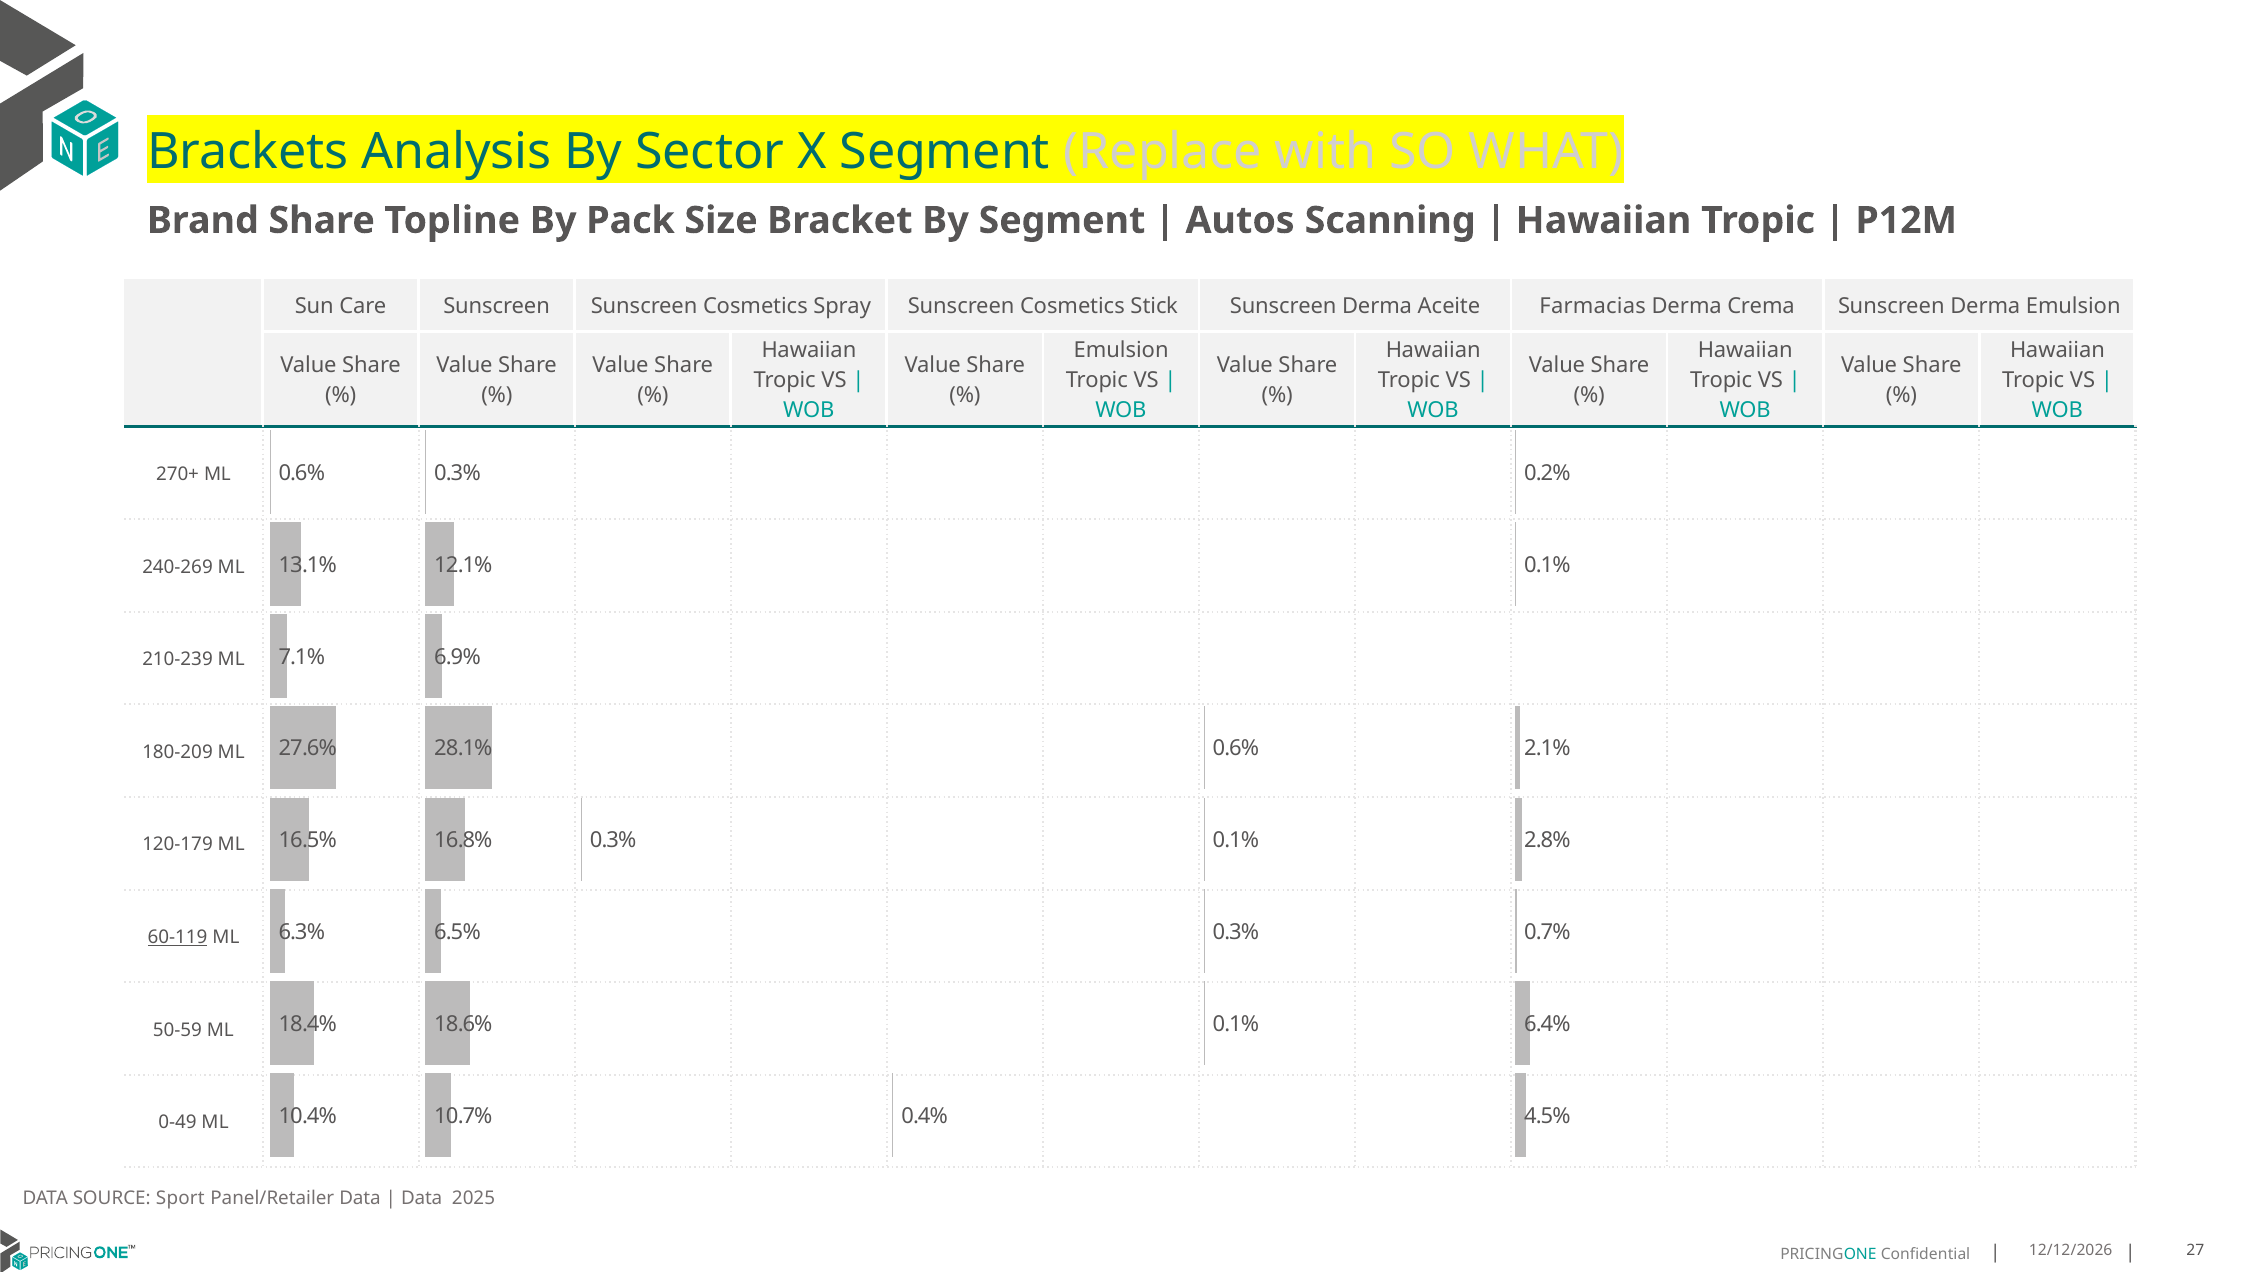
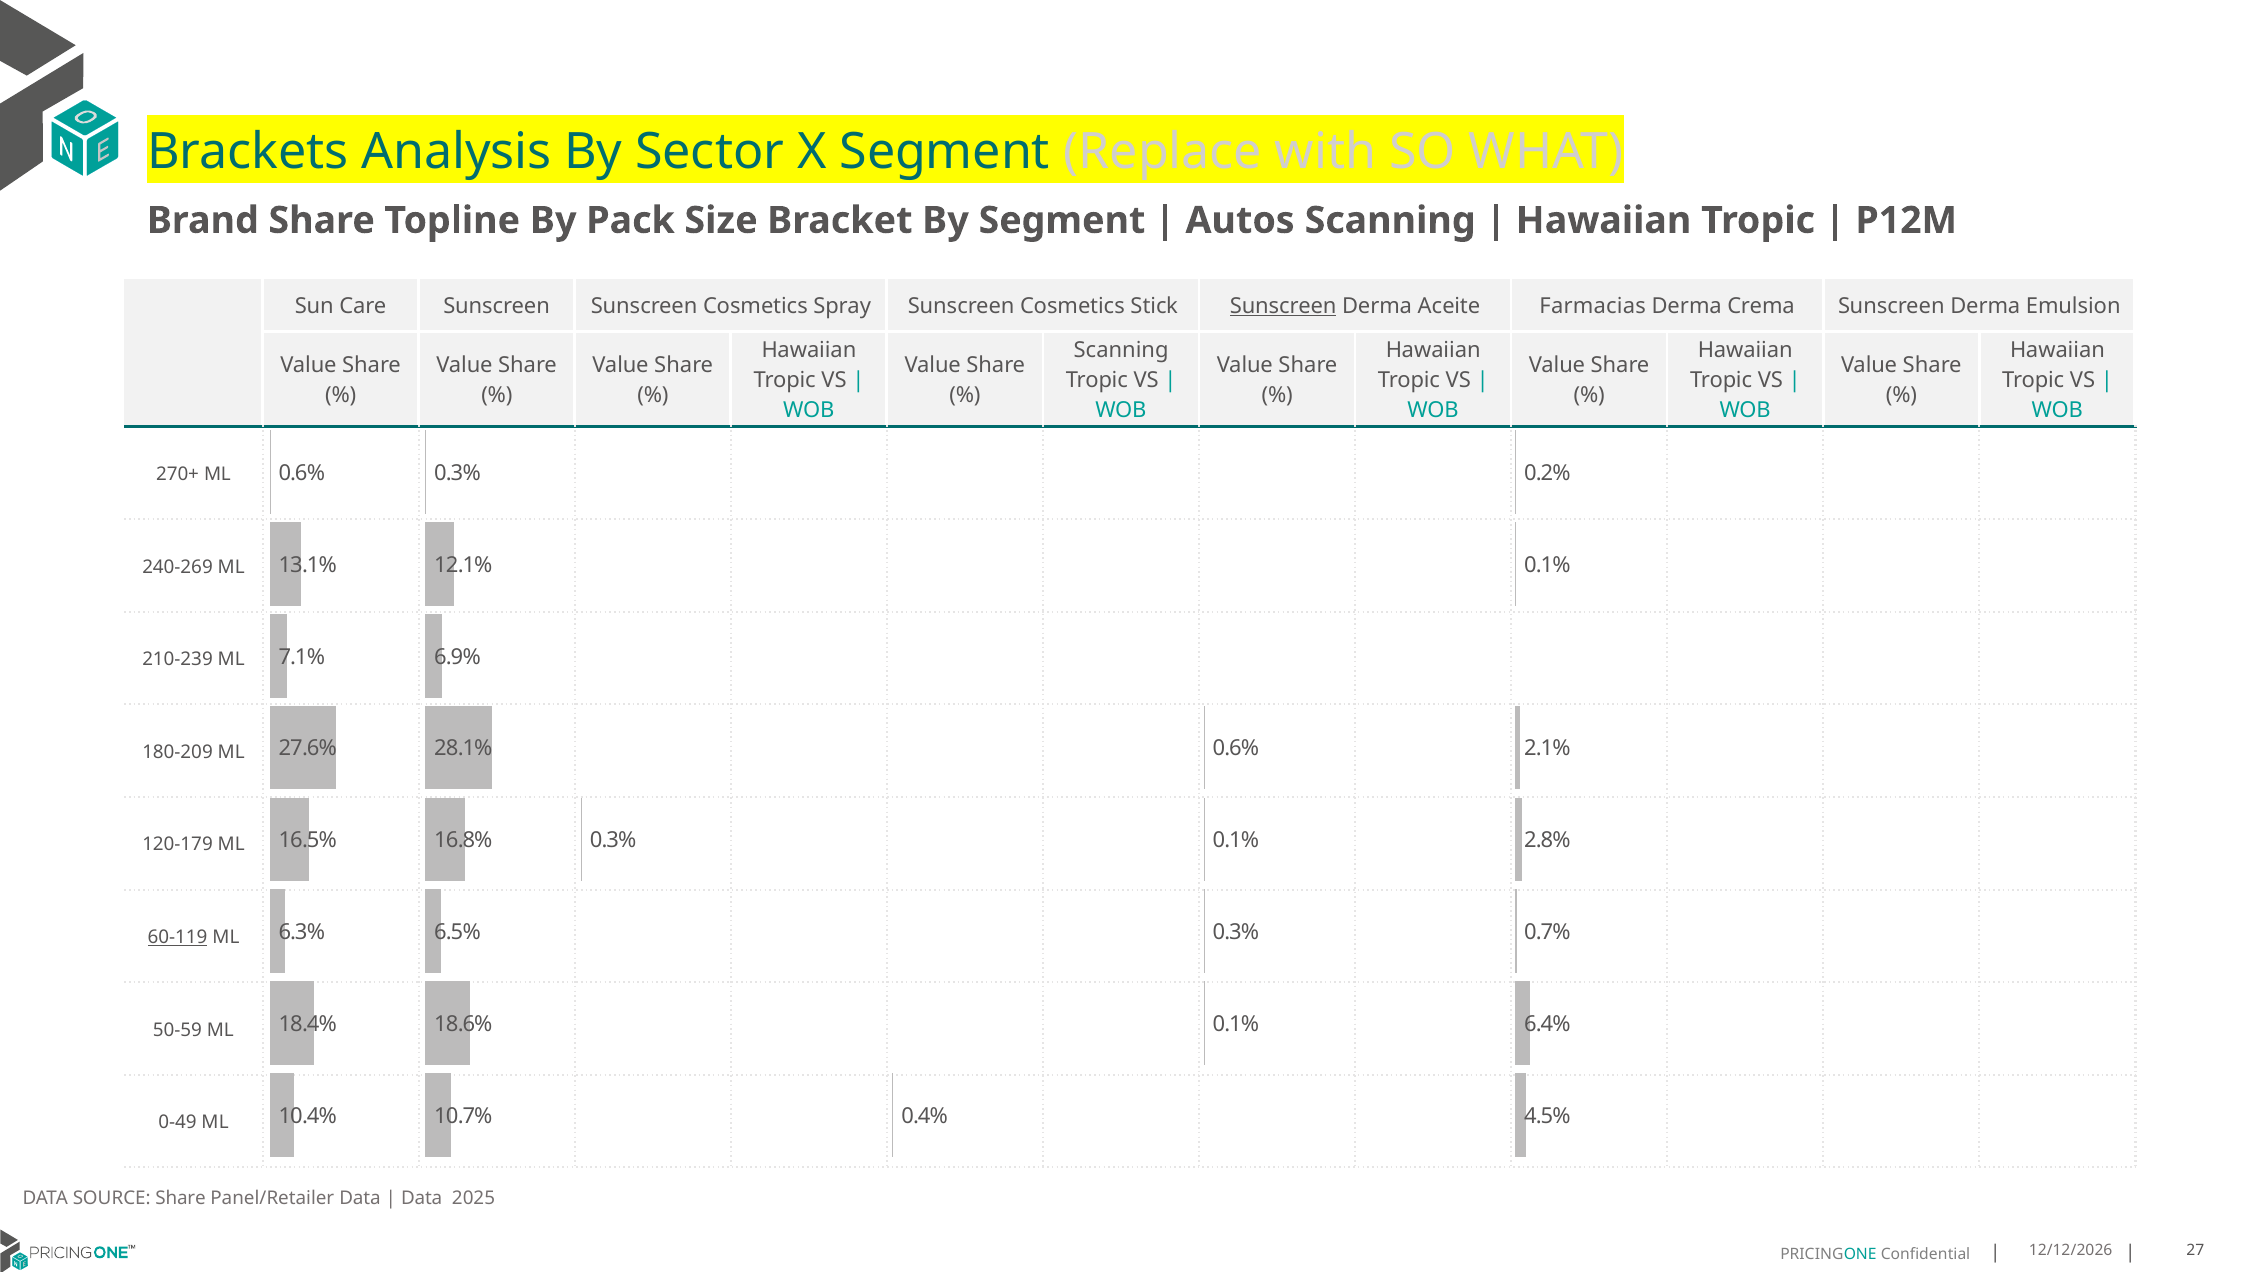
Sunscreen underline: none -> present (1283, 306)
Emulsion: Emulsion -> Scanning (1121, 350)
SOURCE Sport: Sport -> Share (181, 1197)
